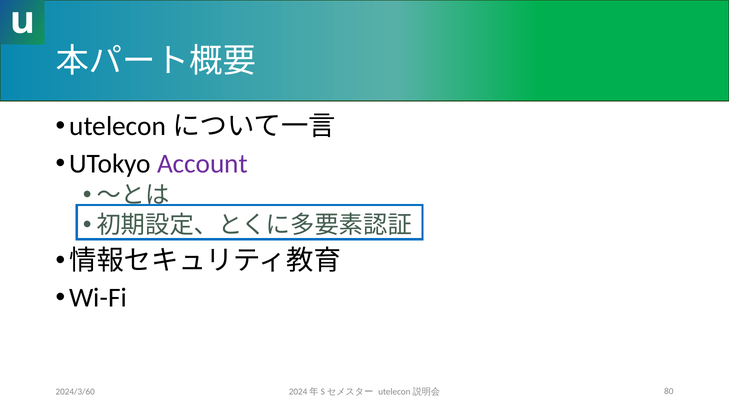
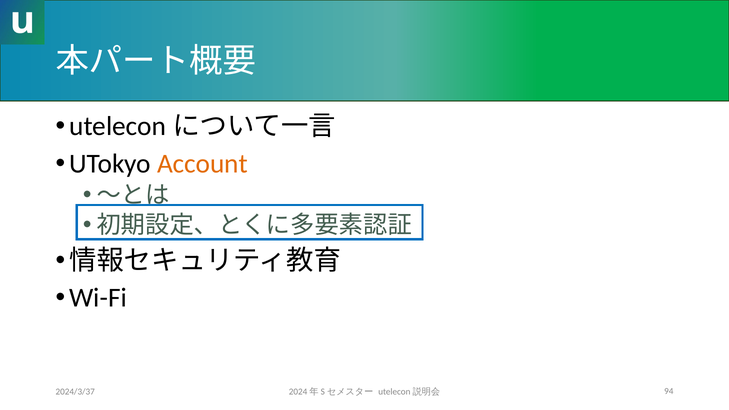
Account colour: purple -> orange (202, 164)
2024/3/60: 2024/3/60 -> 2024/3/37 (75, 392)
80: 80 -> 94 (669, 392)
